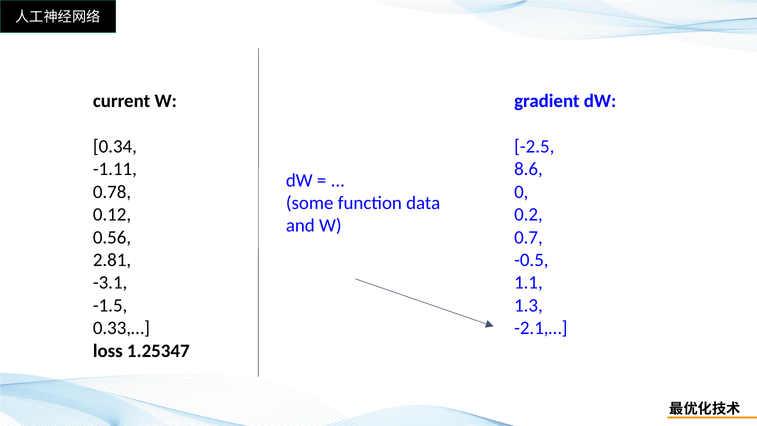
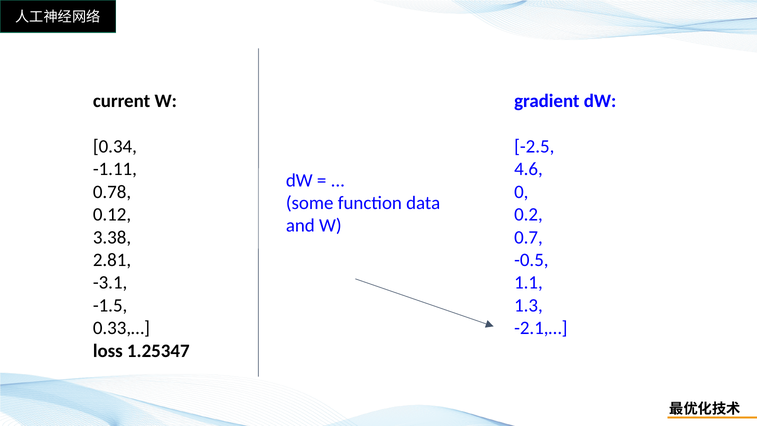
8.6: 8.6 -> 4.6 (528, 169)
0.56: 0.56 -> 3.38 (112, 237)
